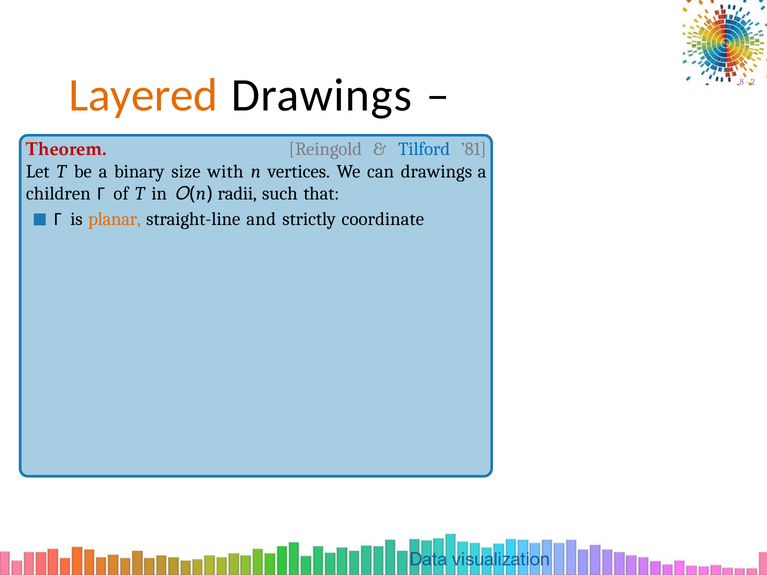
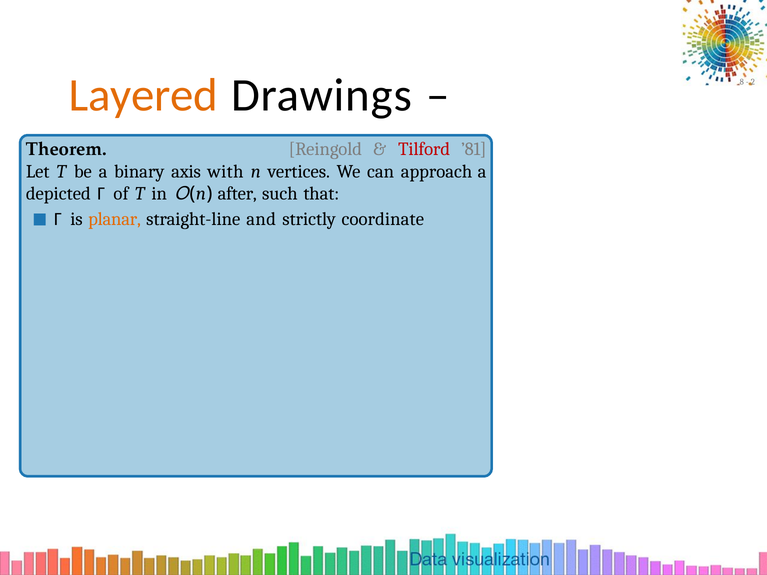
Theorem colour: red -> black (66, 149)
Tilford colour: blue -> red (424, 149)
size: size -> axis (186, 171)
can drawings: drawings -> approach (437, 171)
children: children -> depicted (58, 194)
radii: radii -> after (237, 194)
